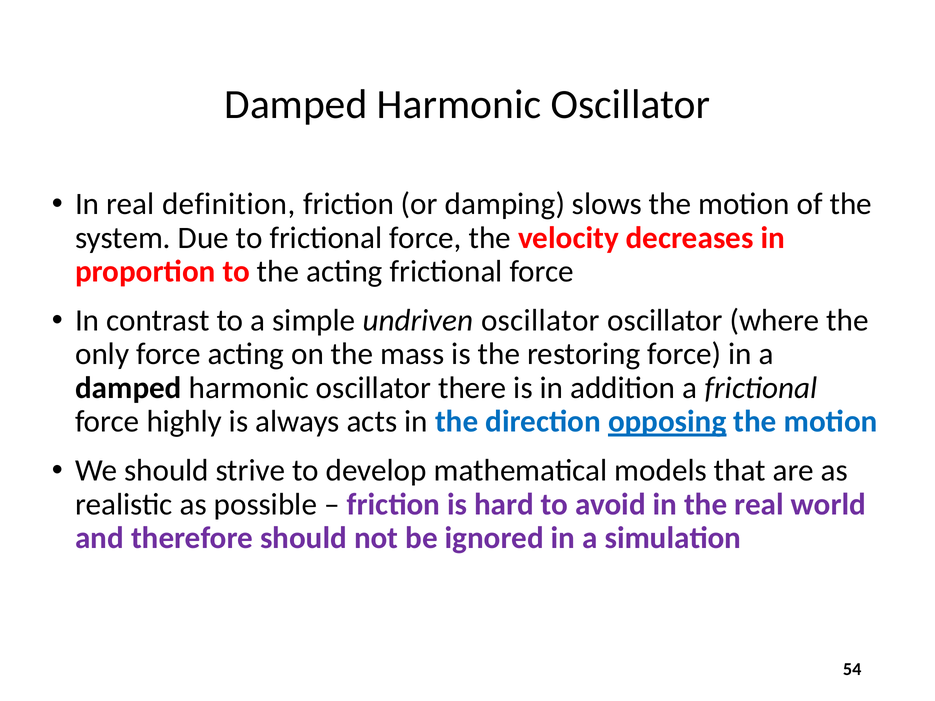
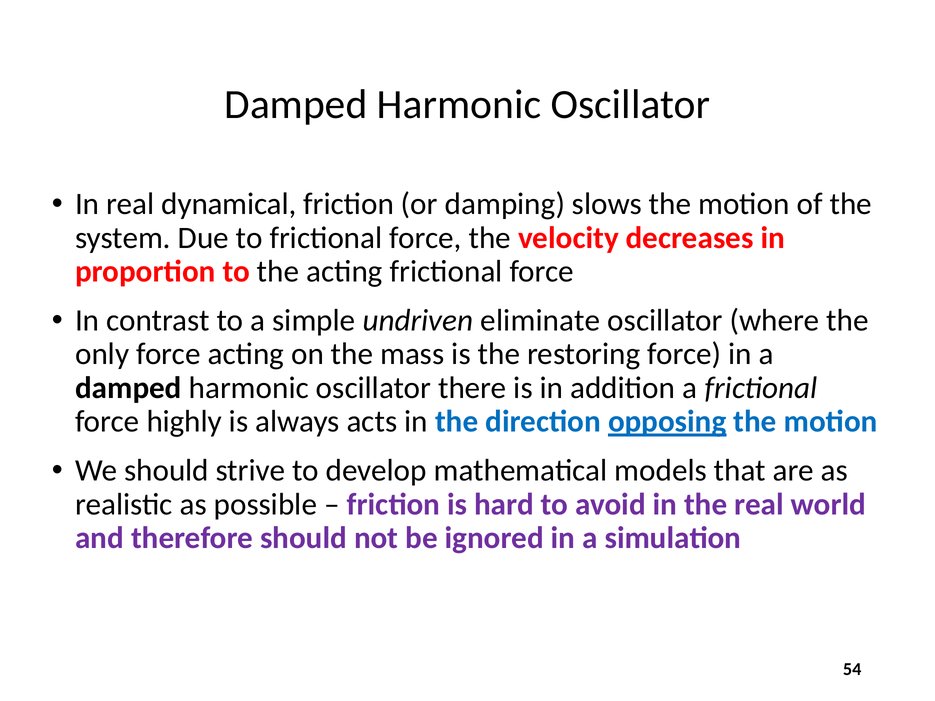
definition: definition -> dynamical (229, 204)
undriven oscillator: oscillator -> eliminate (540, 321)
